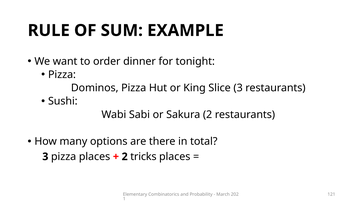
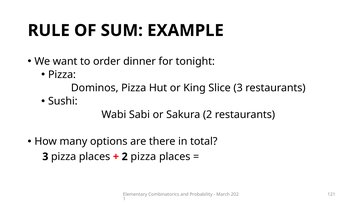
2 tricks: tricks -> pizza (143, 157)
